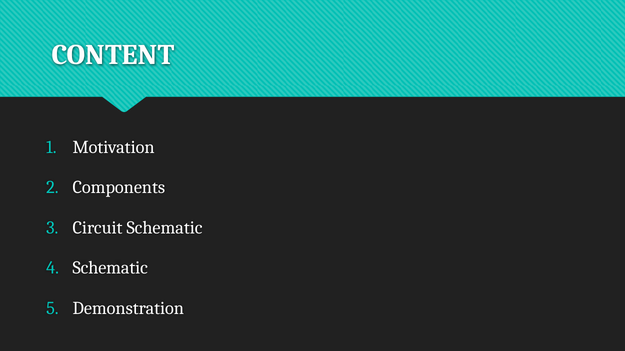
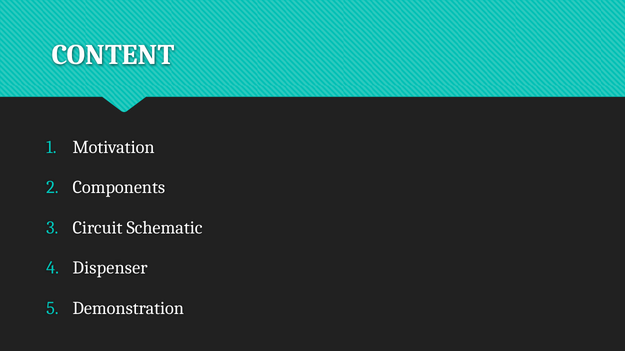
Schematic: Schematic -> Dispenser (110, 268)
